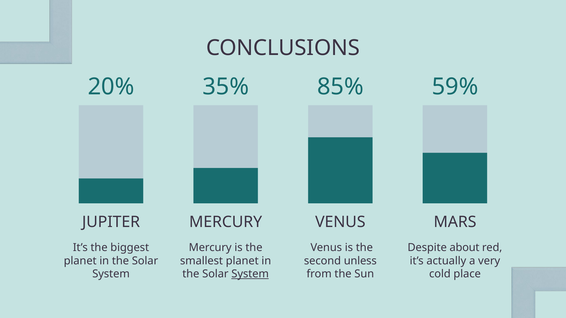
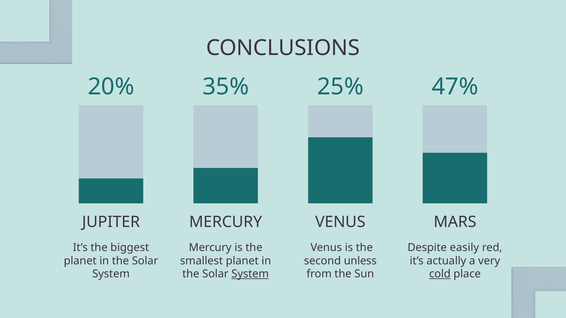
85%: 85% -> 25% (340, 87)
59%: 59% -> 47% (455, 87)
about: about -> easily (464, 248)
cold underline: none -> present (440, 274)
